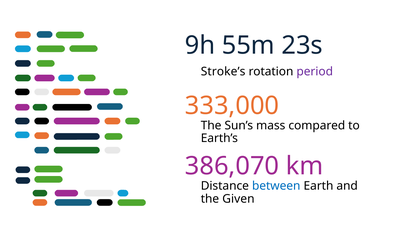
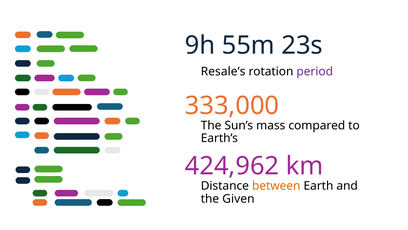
Stroke’s: Stroke’s -> Resale’s (223, 71)
386,070: 386,070 -> 424,962 (232, 166)
between colour: blue -> orange (276, 186)
